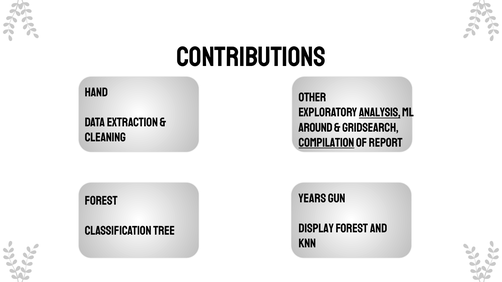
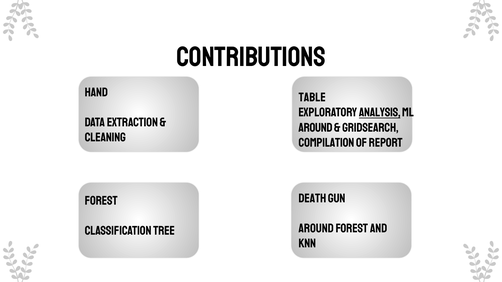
Other: Other -> Table (312, 98)
Compilation underline: present -> none (326, 143)
Years: Years -> Death (312, 198)
Display: Display -> Around (316, 229)
